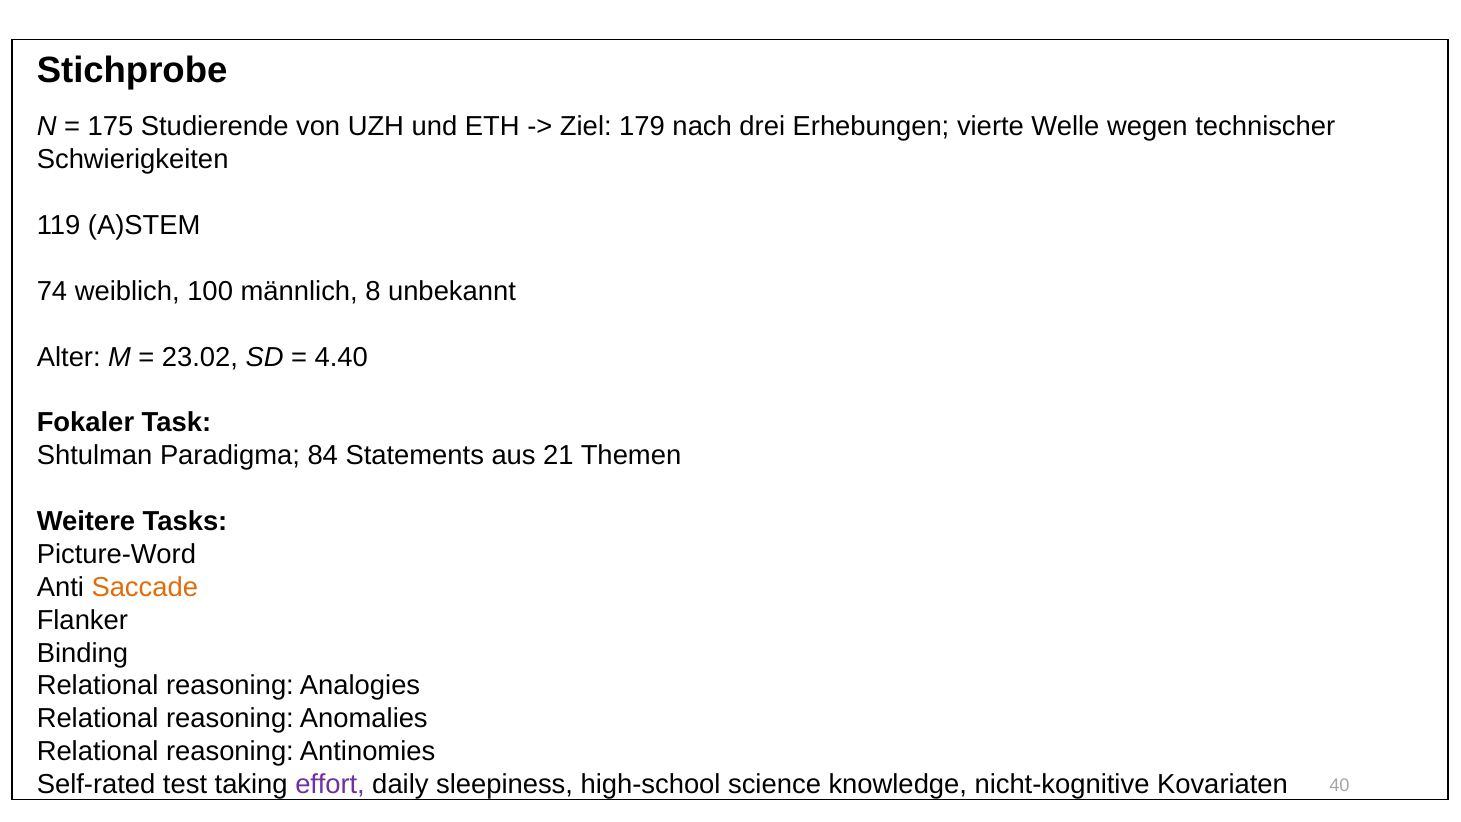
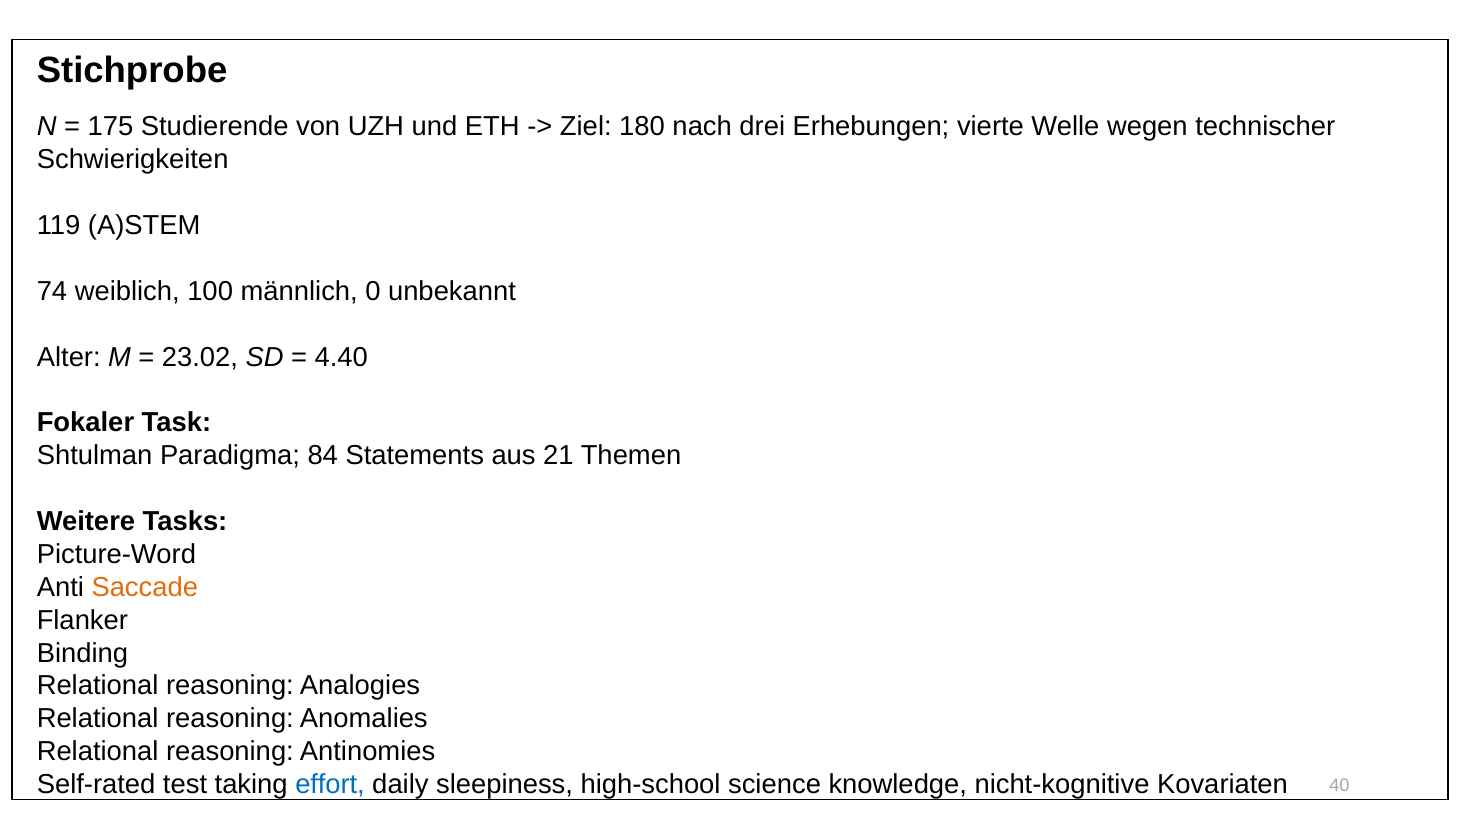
179: 179 -> 180 (642, 127)
8: 8 -> 0 (373, 291)
effort colour: purple -> blue (330, 784)
